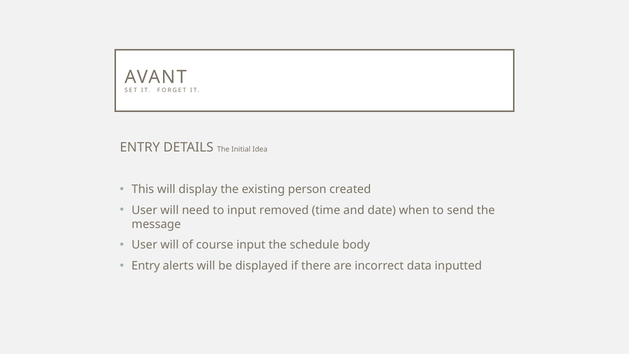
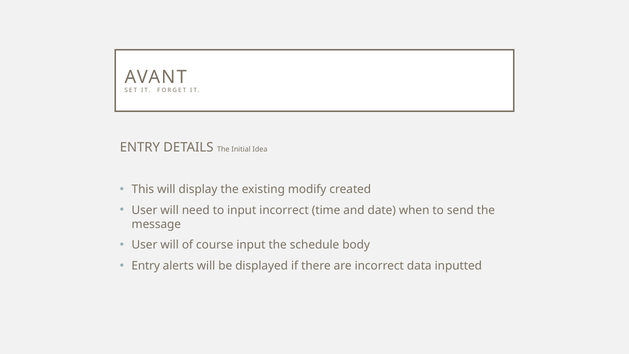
person: person -> modify (307, 189)
input removed: removed -> incorrect (284, 210)
